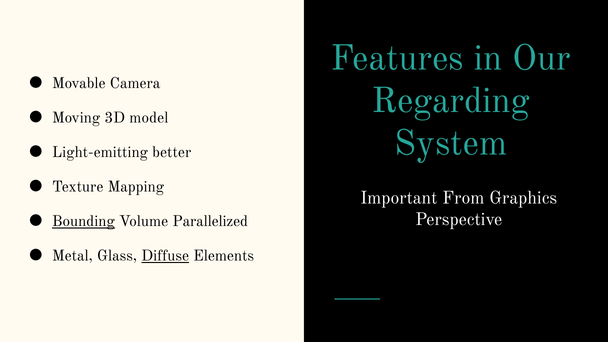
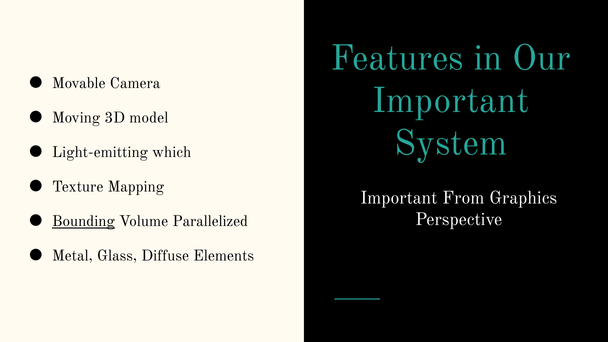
Regarding: Regarding -> Important (451, 100)
better: better -> which (172, 152)
Diffuse underline: present -> none (165, 256)
